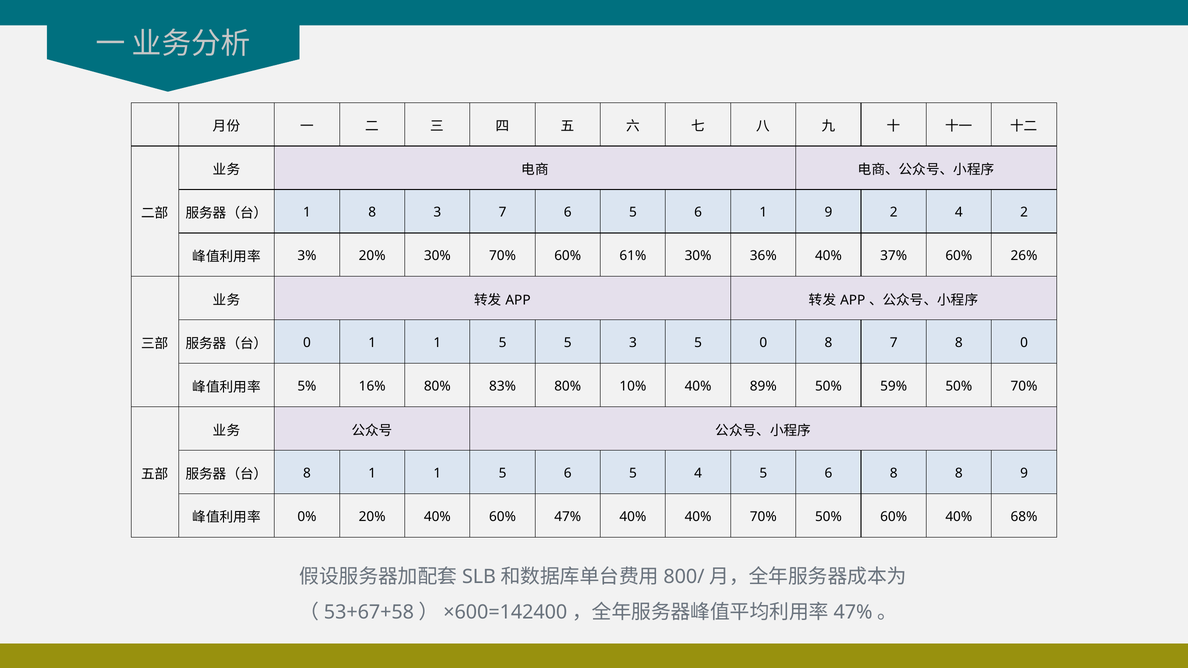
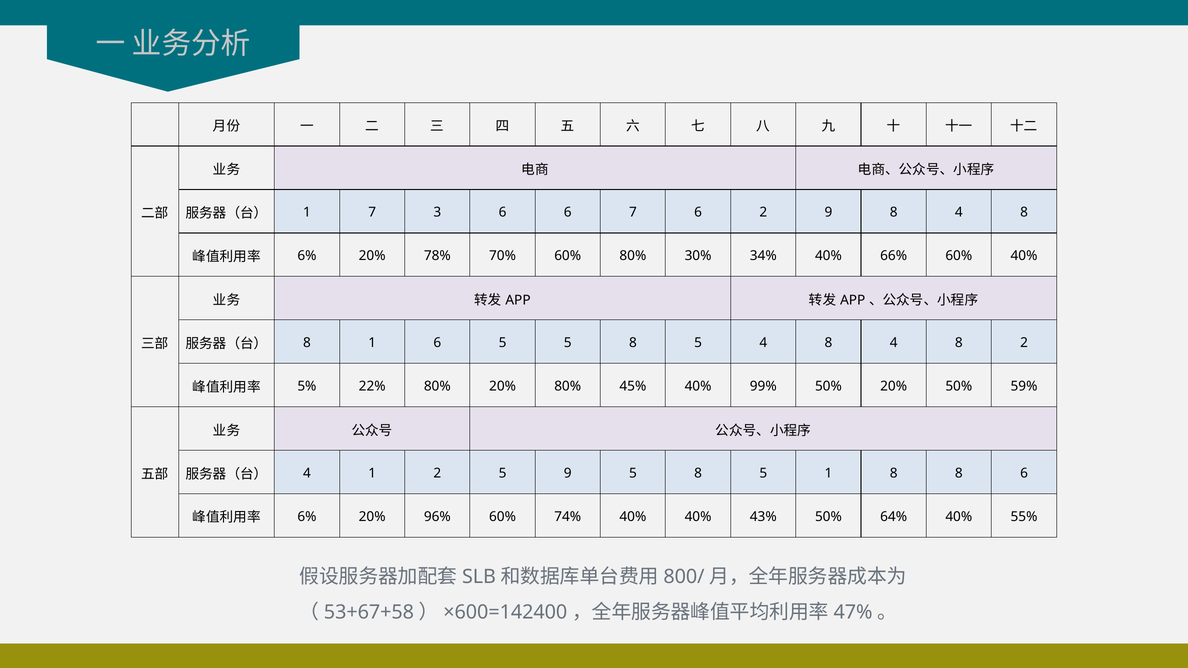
1 8: 8 -> 7 (372, 212)
3 7: 7 -> 6 (503, 212)
5: 5 -> 7 (633, 212)
6 1: 1 -> 2 (763, 212)
9 2: 2 -> 8 (894, 212)
2: 2 -> 8 (1024, 212)
3%: 3% -> 6% (307, 256)
20% 30%: 30% -> 78% (437, 256)
60% 61%: 61% -> 80% (633, 256)
36%: 36% -> 34% (763, 256)
37%: 37% -> 66% (894, 256)
60% 26%: 26% -> 40% (1024, 256)
0: 0 -> 8 (307, 343)
1: 1 -> 6 (437, 343)
5 5 3: 3 -> 8 (633, 343)
5 0: 0 -> 4 (763, 343)
7: 7 -> 4 (894, 343)
8 0: 0 -> 2 (1024, 343)
16%: 16% -> 22% (372, 386)
80% 83%: 83% -> 20% (503, 386)
10%: 10% -> 45% (633, 386)
89%: 89% -> 99% (763, 386)
50% 59%: 59% -> 20% (894, 386)
50% 70%: 70% -> 59% (1024, 386)
8: 8 -> 4 (307, 473)
1: 1 -> 2 (437, 473)
6: 6 -> 9 (568, 473)
4: 4 -> 8 (698, 473)
6: 6 -> 1 (828, 473)
8 9: 9 -> 6 (1024, 473)
0%: 0% -> 6% (307, 517)
20% 40%: 40% -> 96% (437, 517)
47%: 47% -> 74% (568, 517)
40% 70%: 70% -> 43% (763, 517)
50% 60%: 60% -> 64% (894, 517)
68%: 68% -> 55% (1024, 517)
